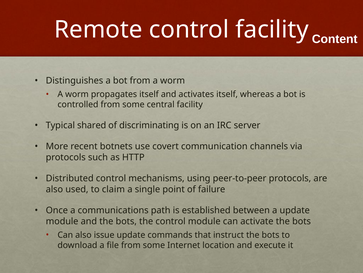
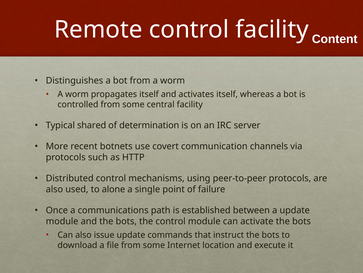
discriminating: discriminating -> determination (149, 125)
claim: claim -> alone (113, 189)
